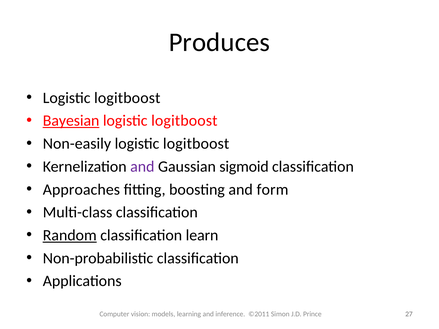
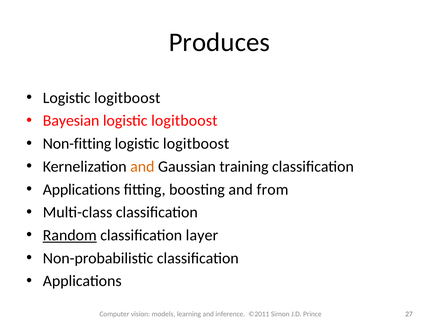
Bayesian underline: present -> none (71, 121)
Non-easily: Non-easily -> Non-fitting (77, 144)
and colour: purple -> orange (142, 167)
sigmoid: sigmoid -> training (244, 167)
Approaches: Approaches -> Applications (82, 190)
form: form -> from (273, 190)
learn: learn -> layer (202, 235)
